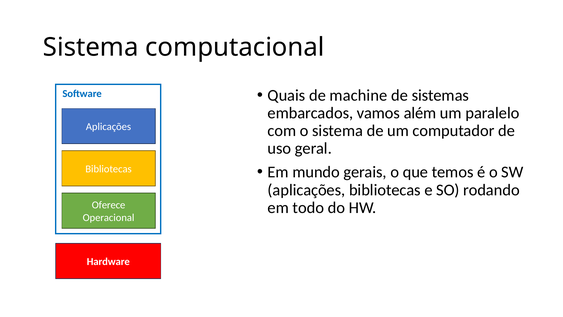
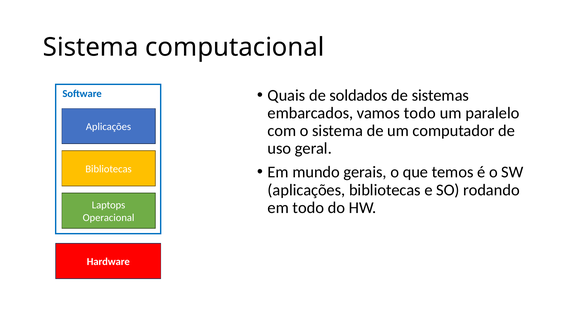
machine: machine -> soldados (359, 95)
vamos além: além -> todo (420, 113)
Oferece: Oferece -> Laptops (109, 205)
